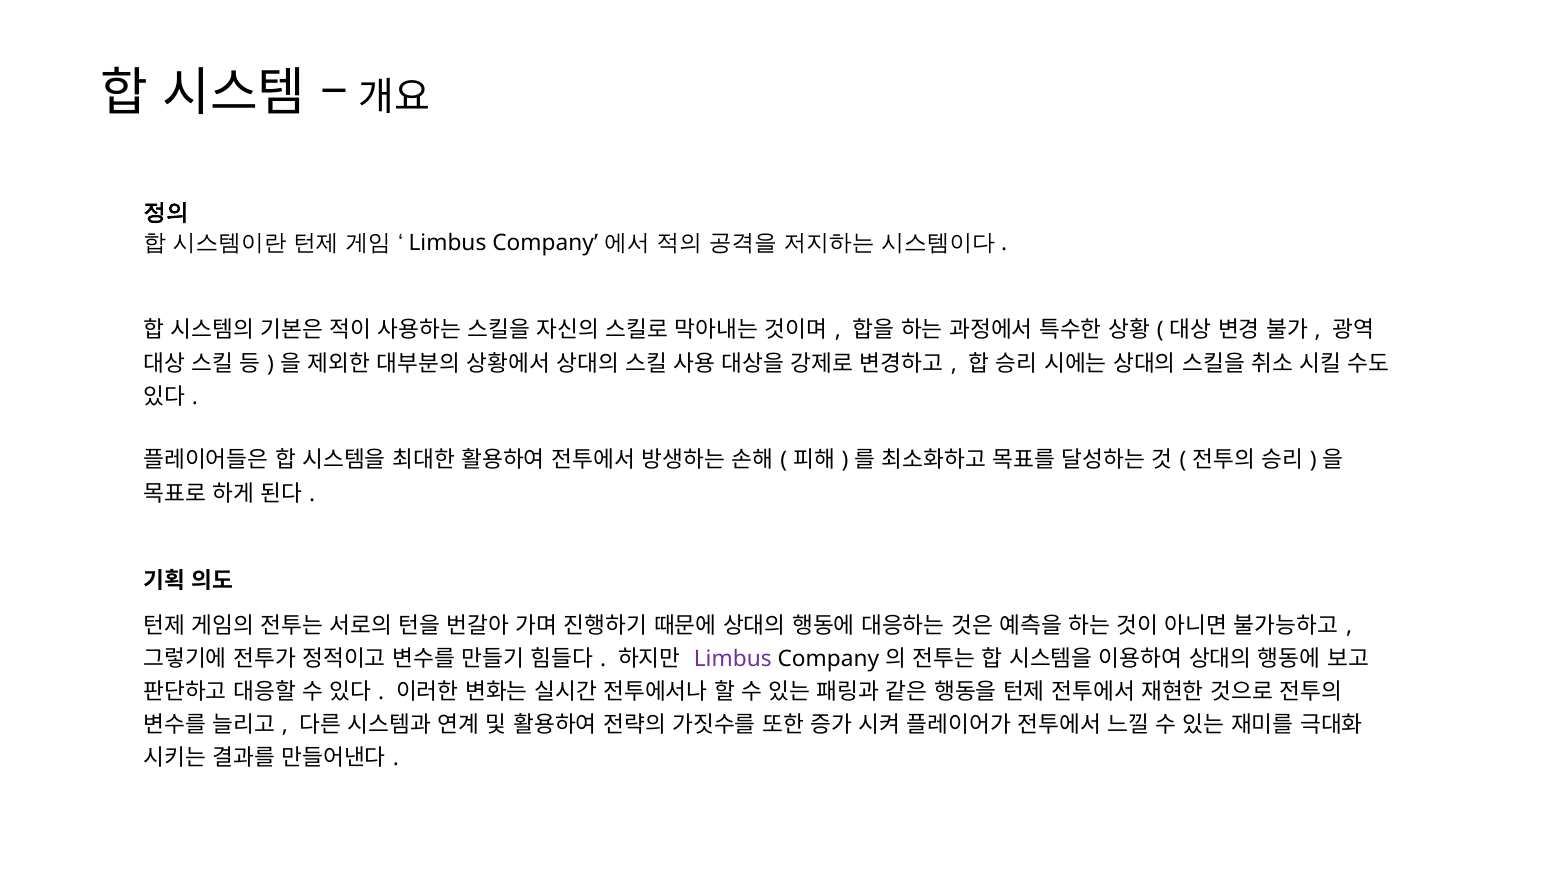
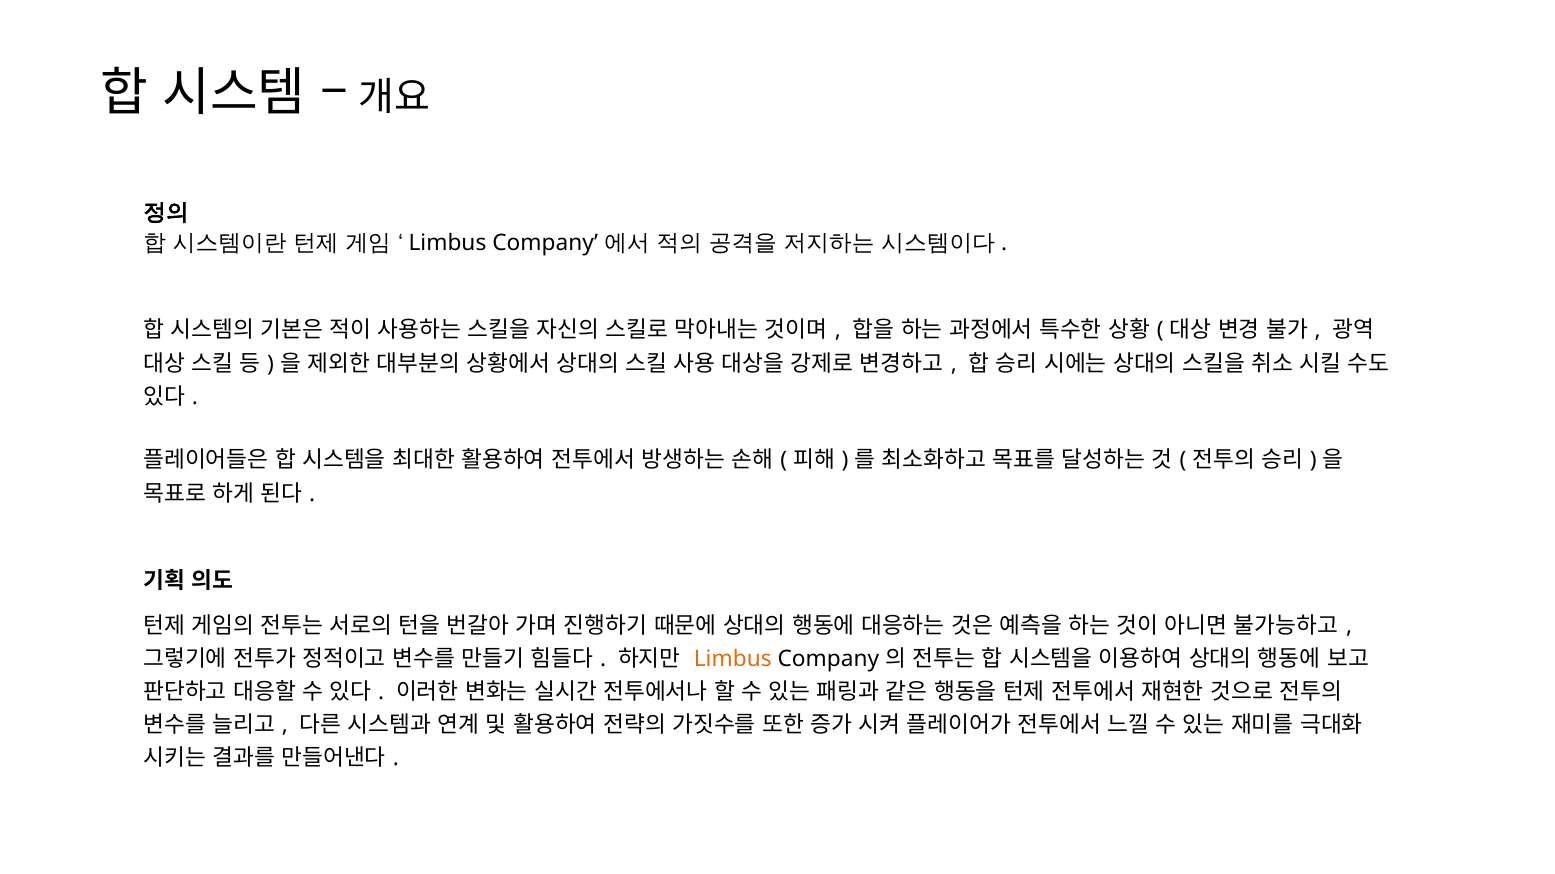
Limbus colour: purple -> orange (733, 659)
